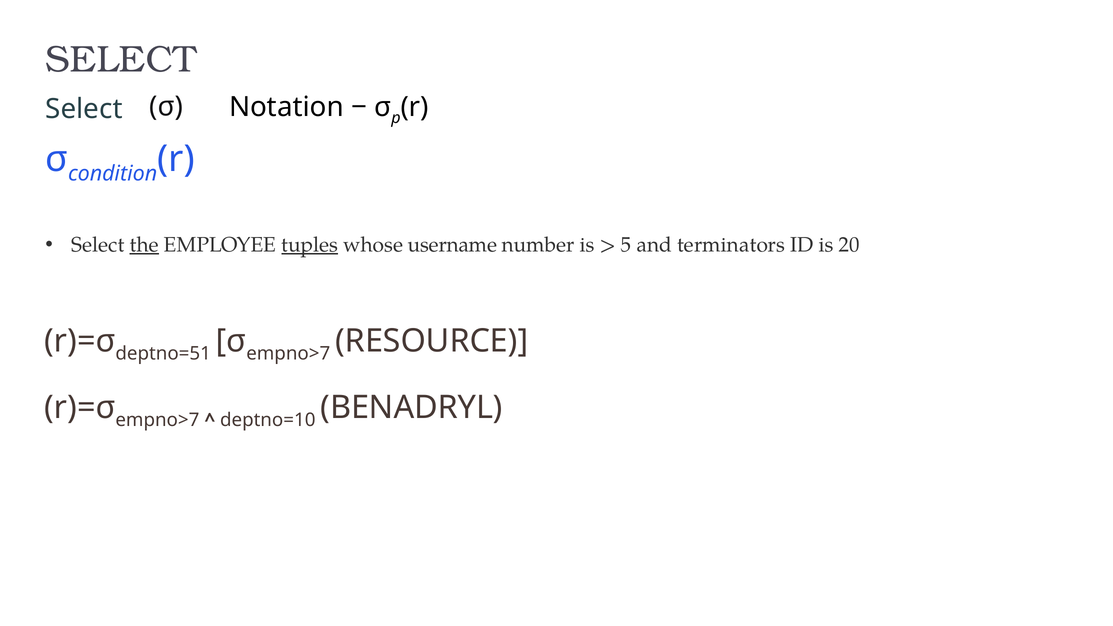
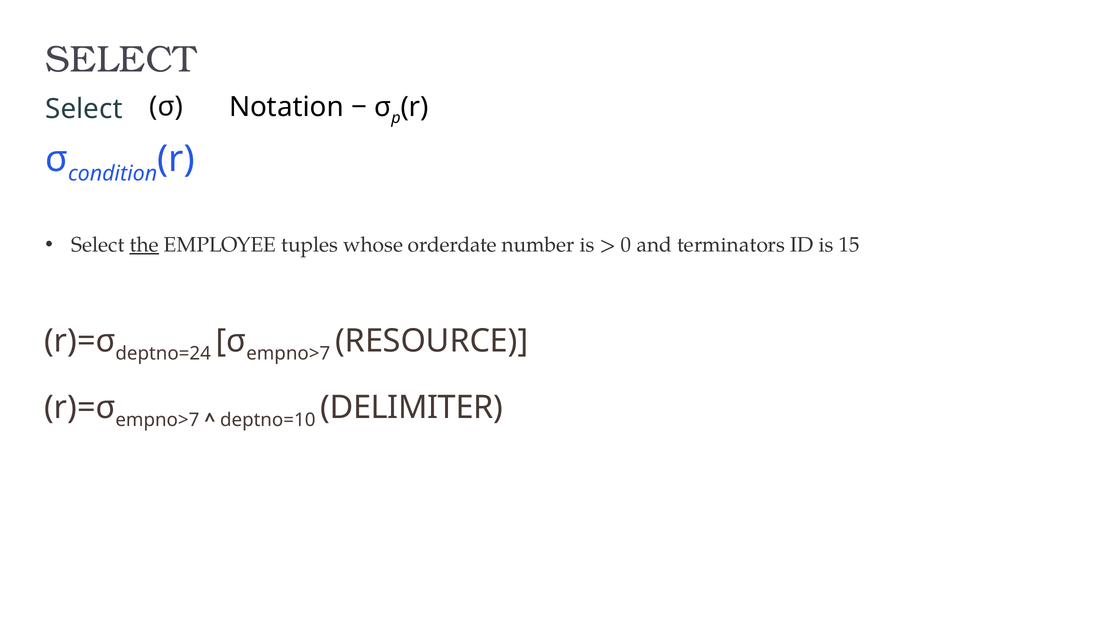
tuples underline: present -> none (310, 245)
username: username -> orderdate (452, 245)
5: 5 -> 0 (626, 245)
20: 20 -> 15 (849, 245)
deptno=51: deptno=51 -> deptno=24 (163, 354)
BENADRYL: BENADRYL -> DELIMITER (412, 408)
